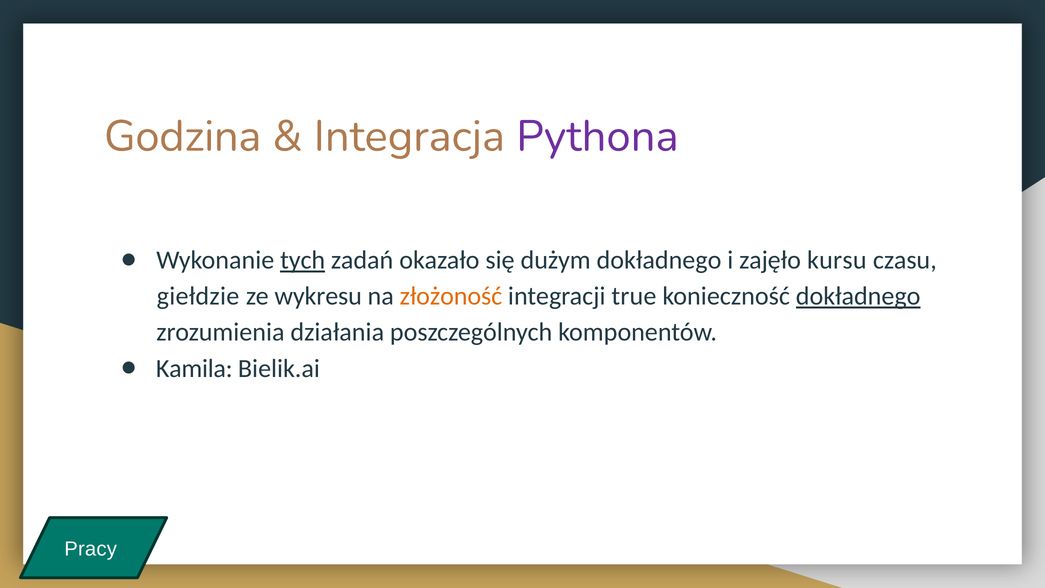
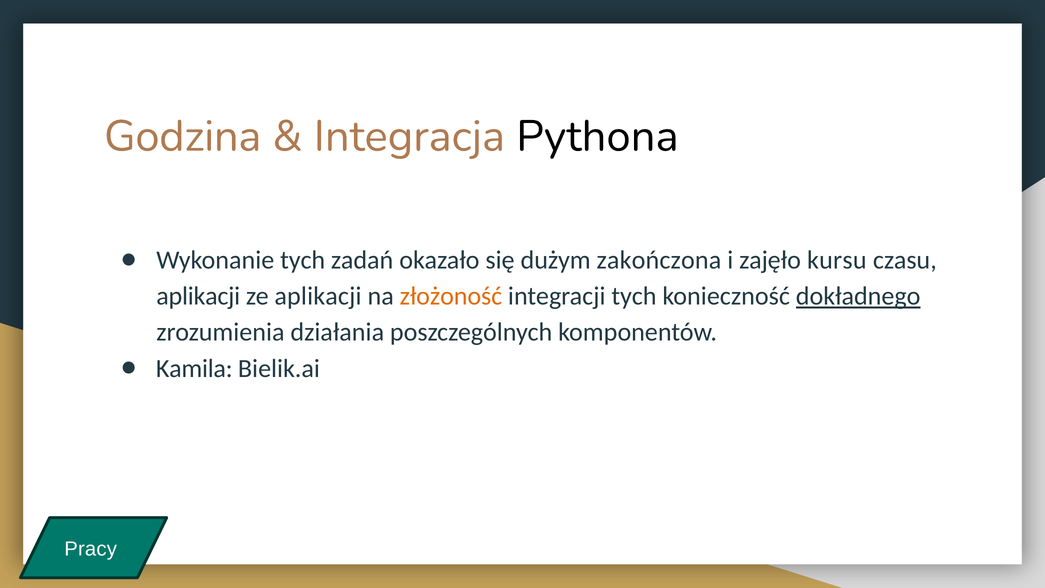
Pythona colour: purple -> black (597, 136)
tych underline: present -> none (303, 260)
dużym dokładnego: dokładnego -> zakończona (659, 260)
giełdzie: giełdzie -> aplikacji (198, 296)
ze wykresu: wykresu -> aplikacji (318, 296)
integracji true: true -> tych (634, 296)
